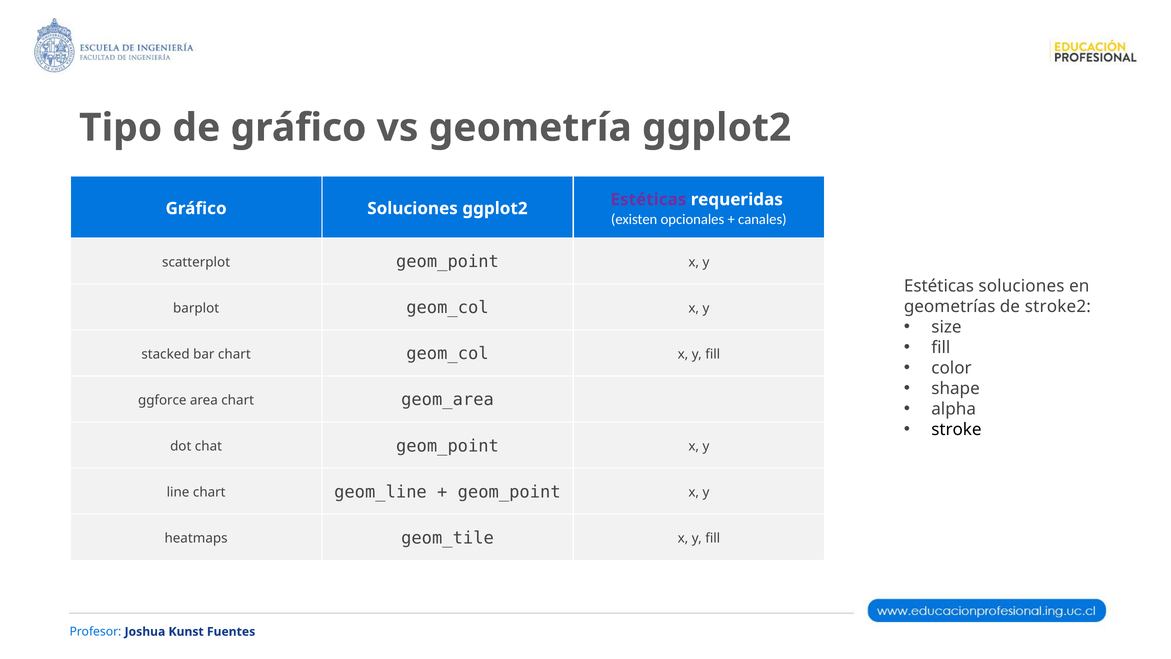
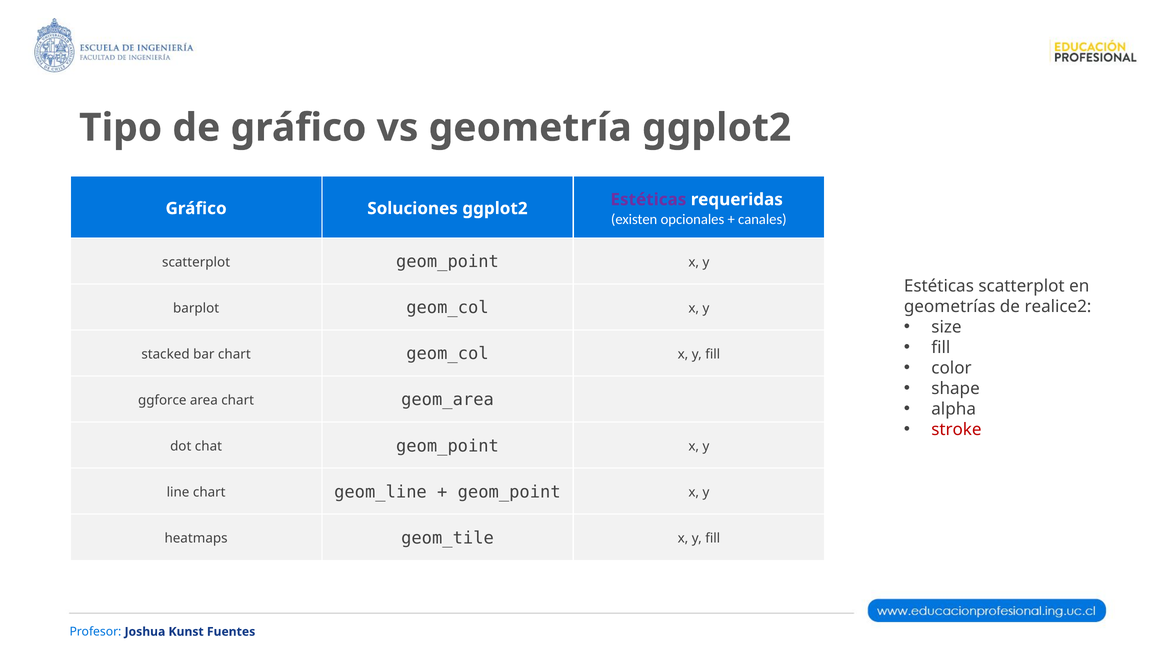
Estéticas soluciones: soluciones -> scatterplot (1022, 286)
stroke2: stroke2 -> realice2 (1058, 306)
stroke colour: black -> red (956, 429)
